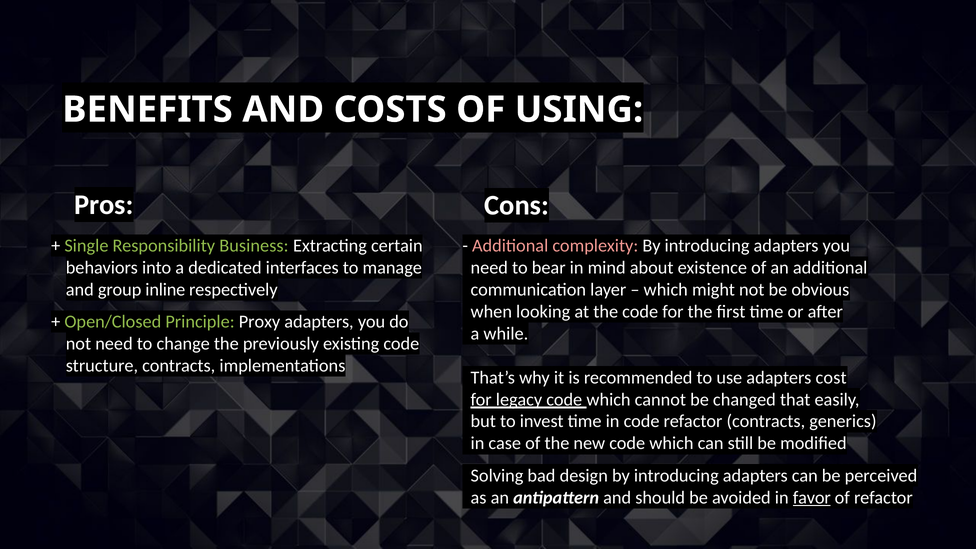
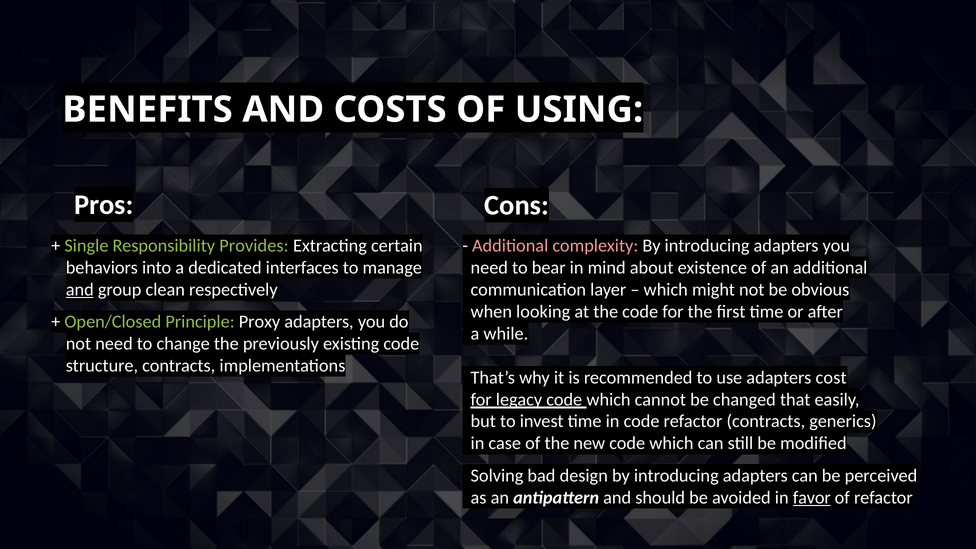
Business: Business -> Provides (254, 246)
and underline: none -> present (80, 290)
inline: inline -> clean (165, 290)
